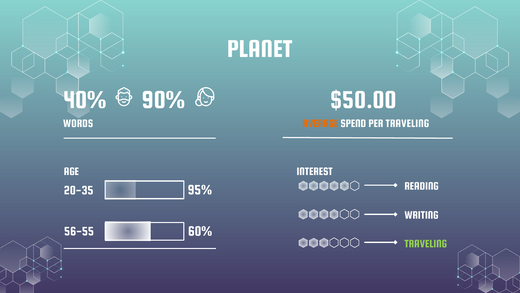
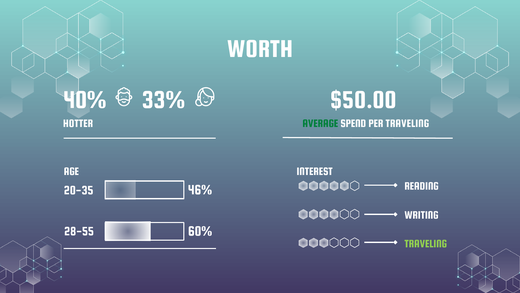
PLANET: PLANET -> WORTH (260, 48)
90%: 90% -> 33% (164, 99)
WORDS: WORDS -> HOTTER (78, 123)
AVERAGE colour: orange -> green (320, 123)
95%: 95% -> 46% (200, 189)
56-55: 56-55 -> 28-55 (79, 231)
